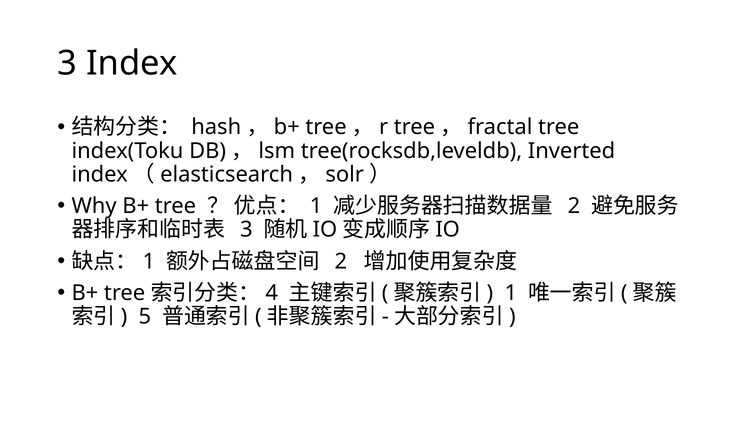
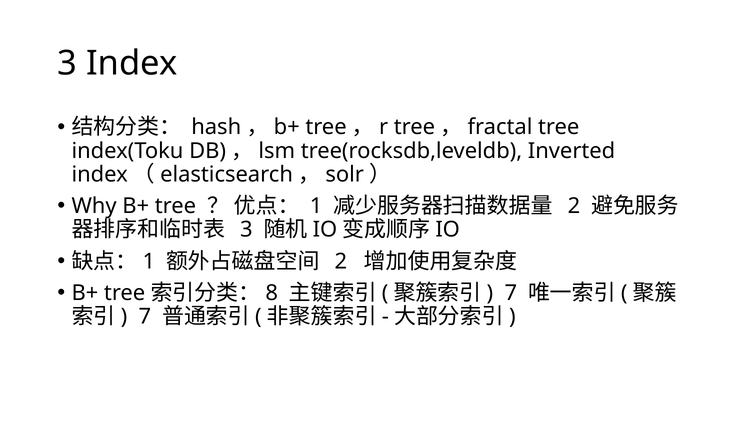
4: 4 -> 8 (272, 293)
1: 1 -> 7 (511, 293)
5: 5 -> 7 (145, 317)
